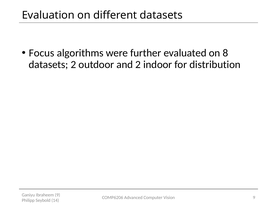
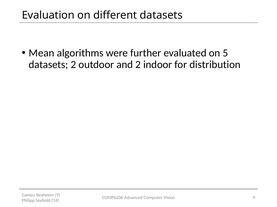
Focus: Focus -> Mean (42, 53)
8: 8 -> 5 (225, 53)
